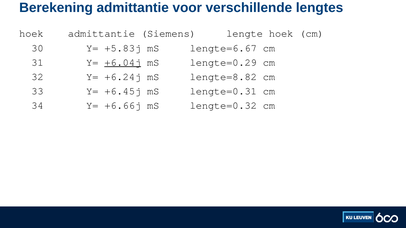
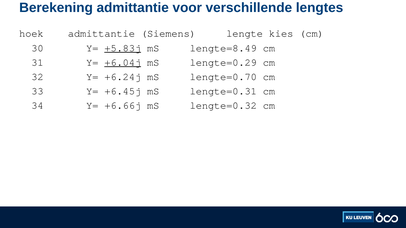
lengte hoek: hoek -> kies (281, 34)
+5.83j underline: none -> present (123, 48)
lengte=6.67: lengte=6.67 -> lengte=8.49 (223, 48)
lengte=8.82: lengte=8.82 -> lengte=0.70 (223, 77)
